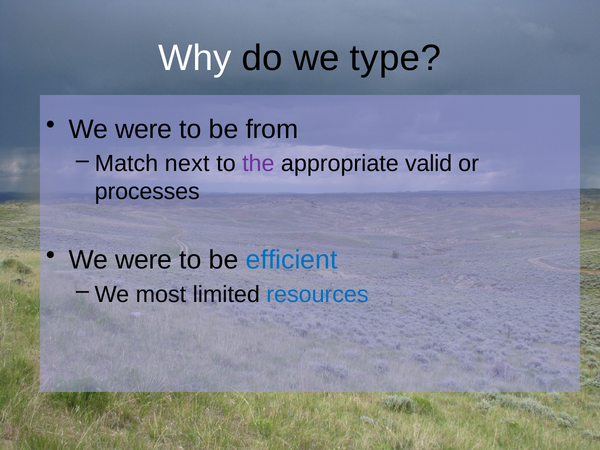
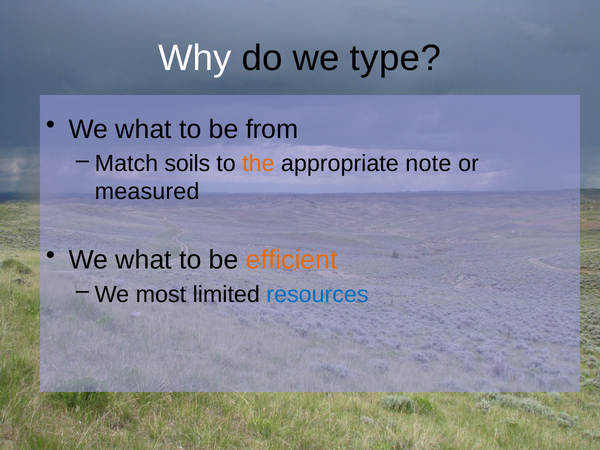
were: were -> what (144, 129)
next: next -> soils (187, 164)
the colour: purple -> orange (258, 164)
valid: valid -> note (428, 164)
processes: processes -> measured (147, 192)
were: were -> what (144, 260)
efficient colour: blue -> orange (292, 260)
